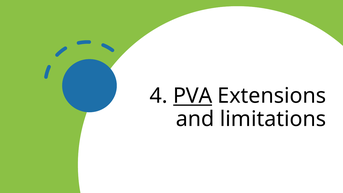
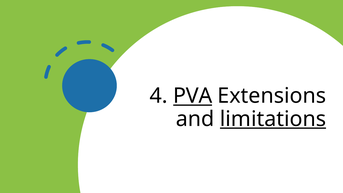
limitations underline: none -> present (273, 119)
